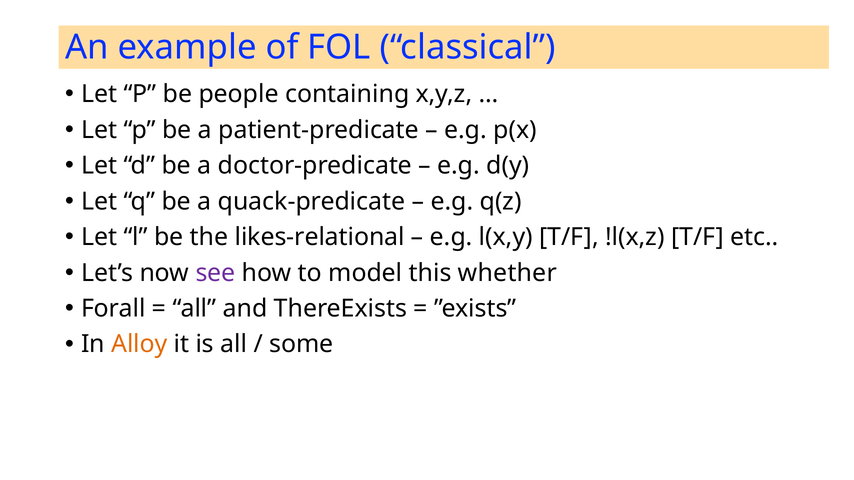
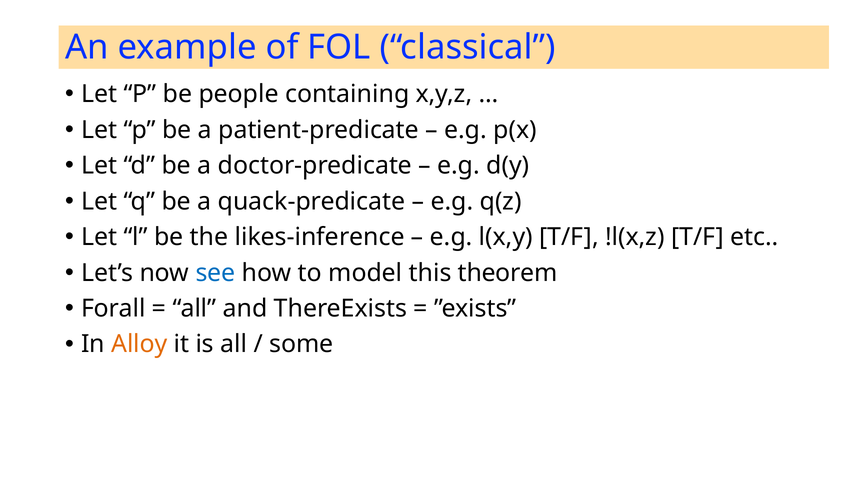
likes-relational: likes-relational -> likes-inference (320, 237)
see colour: purple -> blue (216, 273)
whether: whether -> theorem (508, 273)
